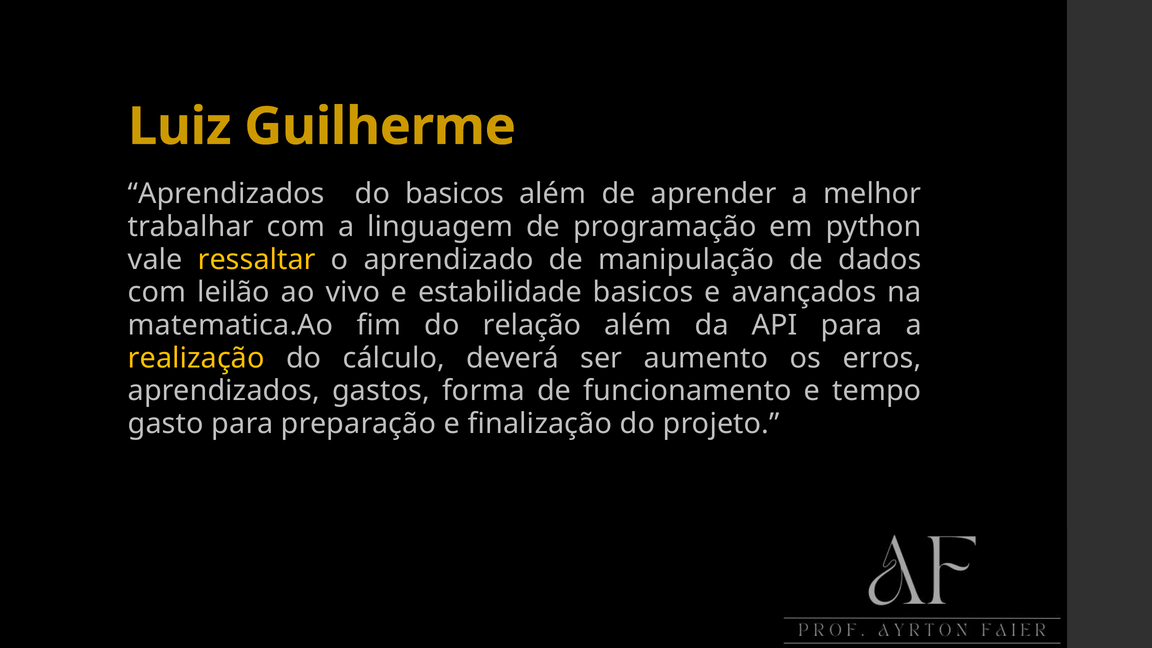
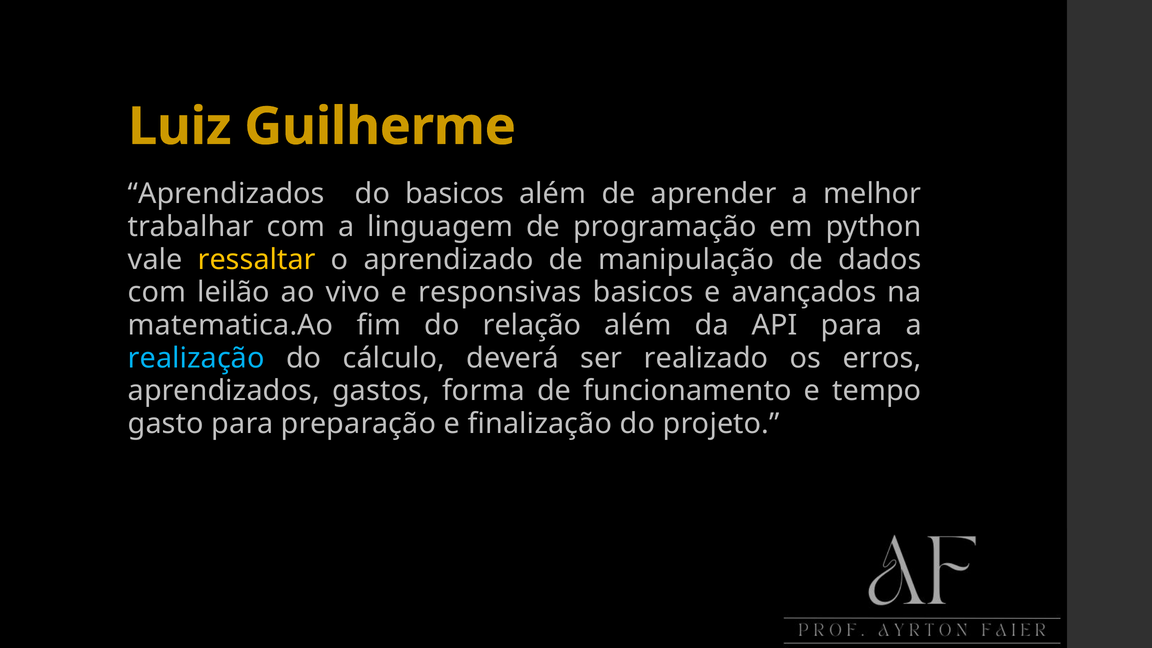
estabilidade: estabilidade -> responsivas (500, 292)
realização colour: yellow -> light blue (196, 358)
aumento: aumento -> realizado (706, 358)
